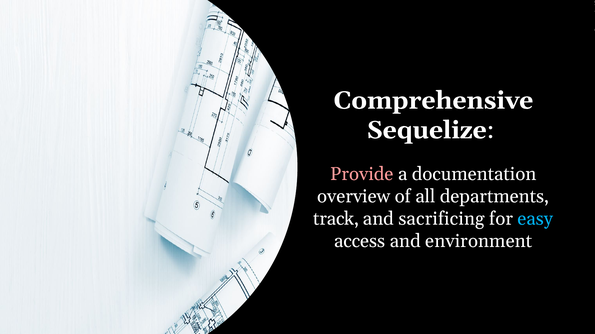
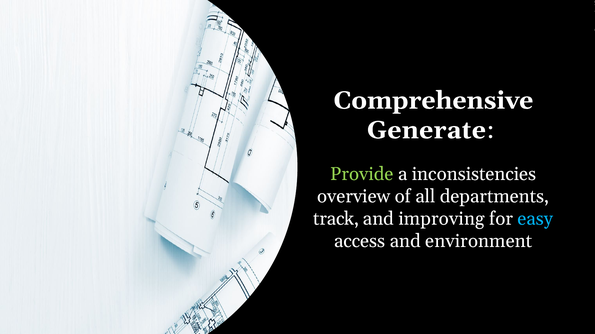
Sequelize: Sequelize -> Generate (427, 130)
Provide colour: pink -> light green (362, 175)
documentation: documentation -> inconsistencies (474, 175)
sacrificing: sacrificing -> improving (442, 219)
